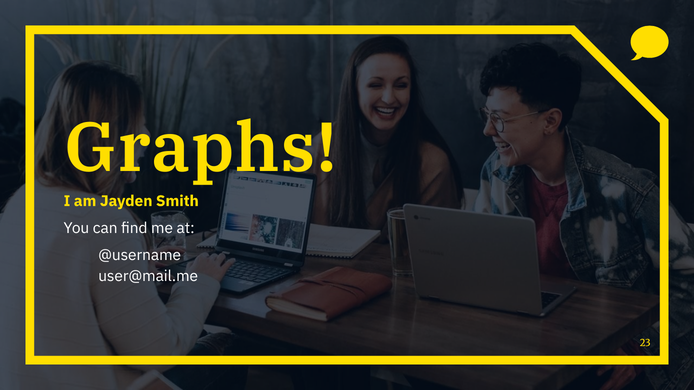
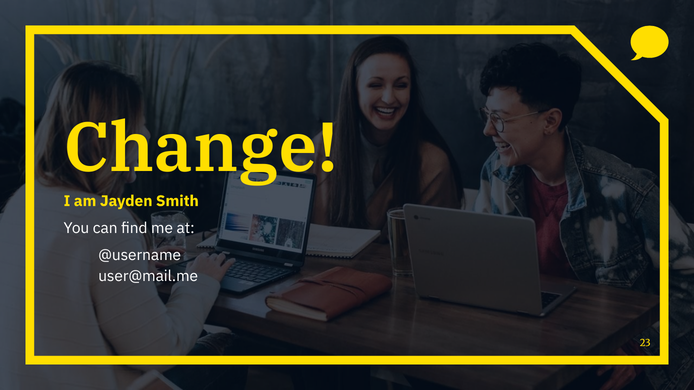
Graphs: Graphs -> Change (201, 148)
